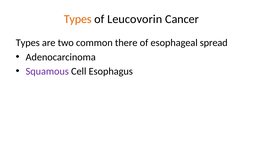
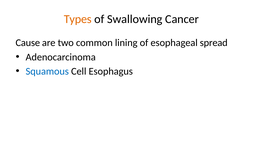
Leucovorin: Leucovorin -> Swallowing (135, 19)
Types: Types -> Cause (28, 43)
there: there -> lining (126, 43)
Squamous colour: purple -> blue (47, 71)
